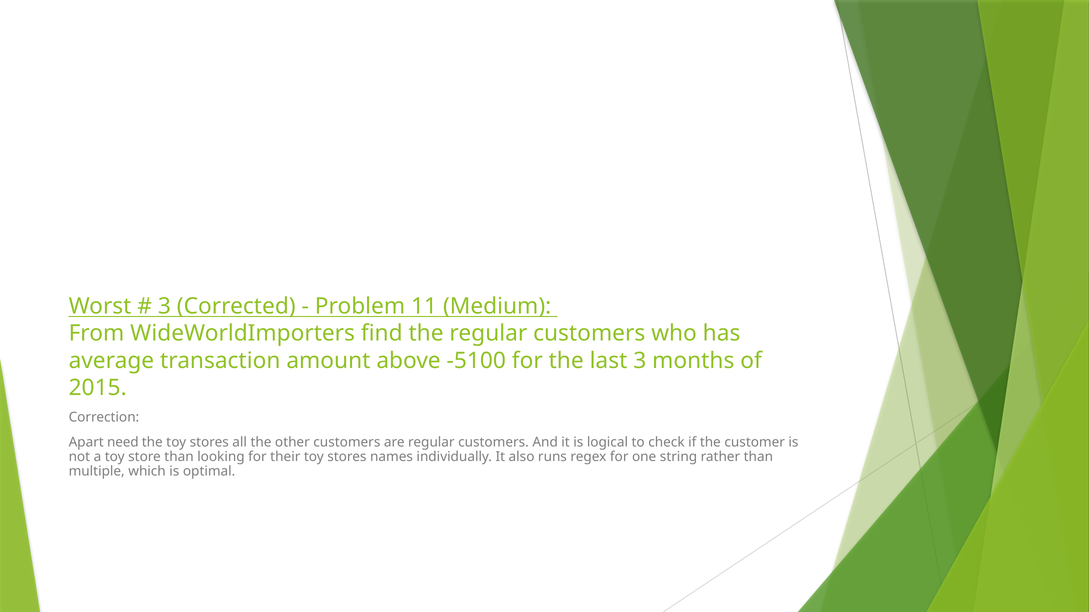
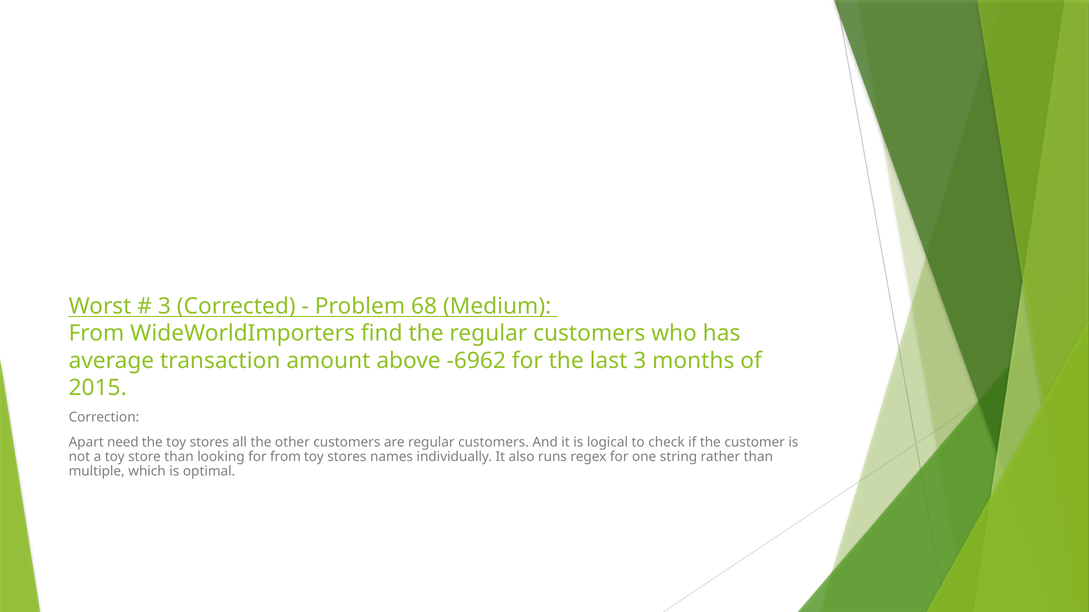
11: 11 -> 68 (424, 306)
-5100: -5100 -> -6962 (476, 361)
for their: their -> from (285, 457)
